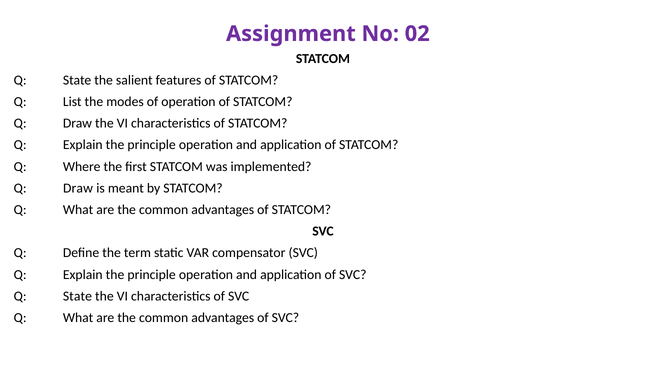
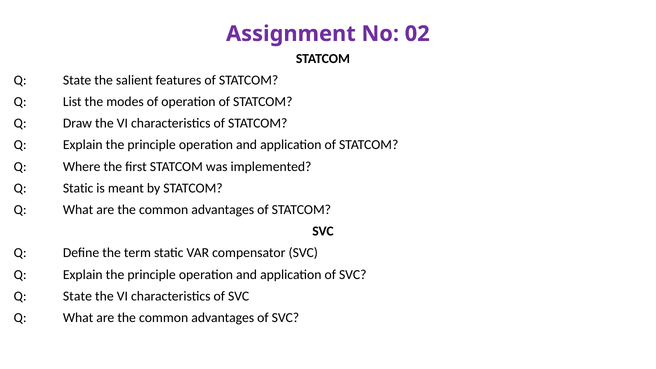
Draw: Draw -> Static (78, 188)
